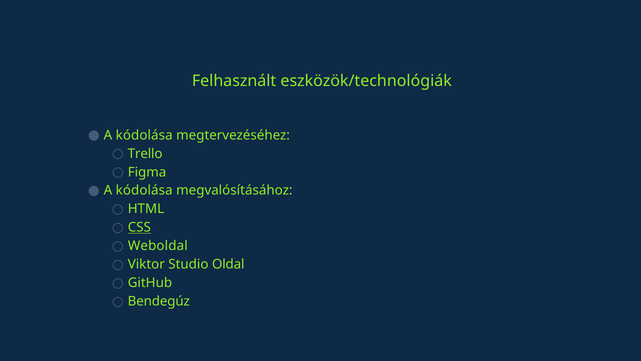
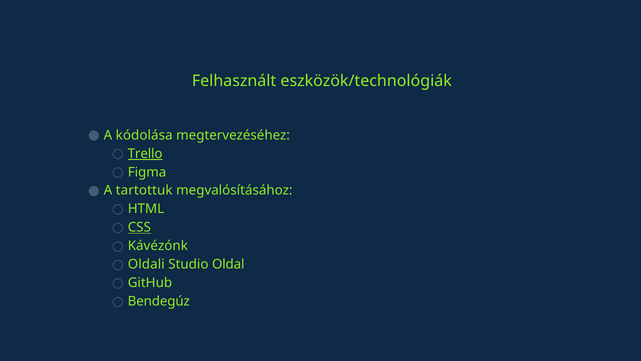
Trello underline: none -> present (145, 153)
kódolása: kódolása -> tartottuk (144, 190)
Weboldal: Weboldal -> Kávézónk (158, 246)
Viktor: Viktor -> Oldali (146, 264)
